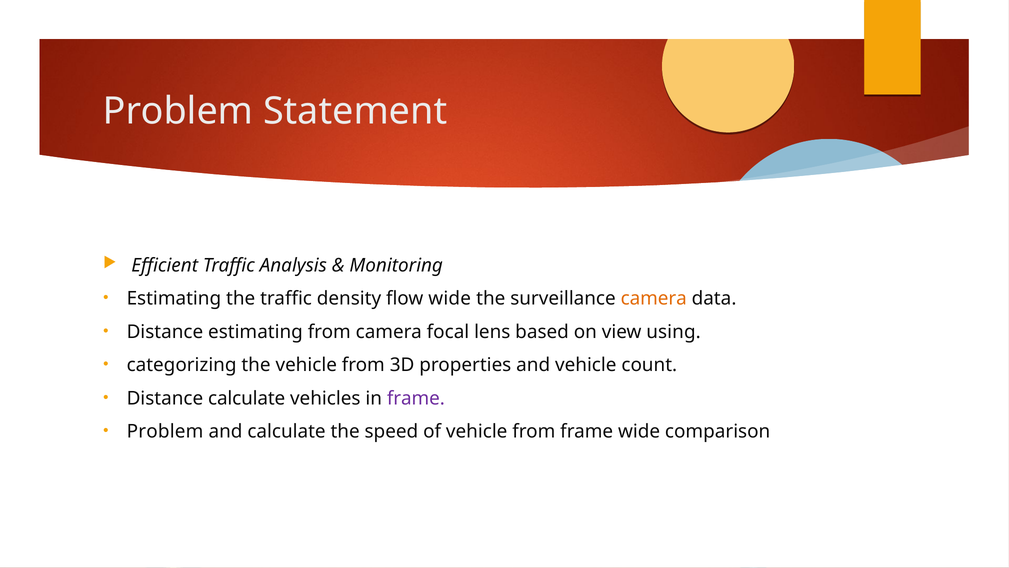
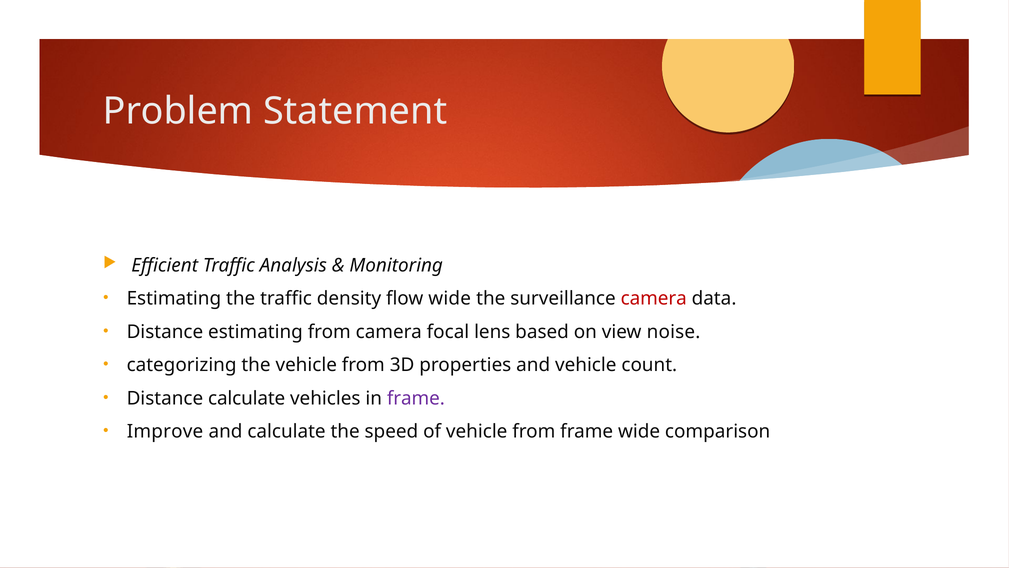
camera colour: orange -> red (654, 298)
using: using -> noise (674, 331)
Problem: Problem -> Improve (165, 431)
